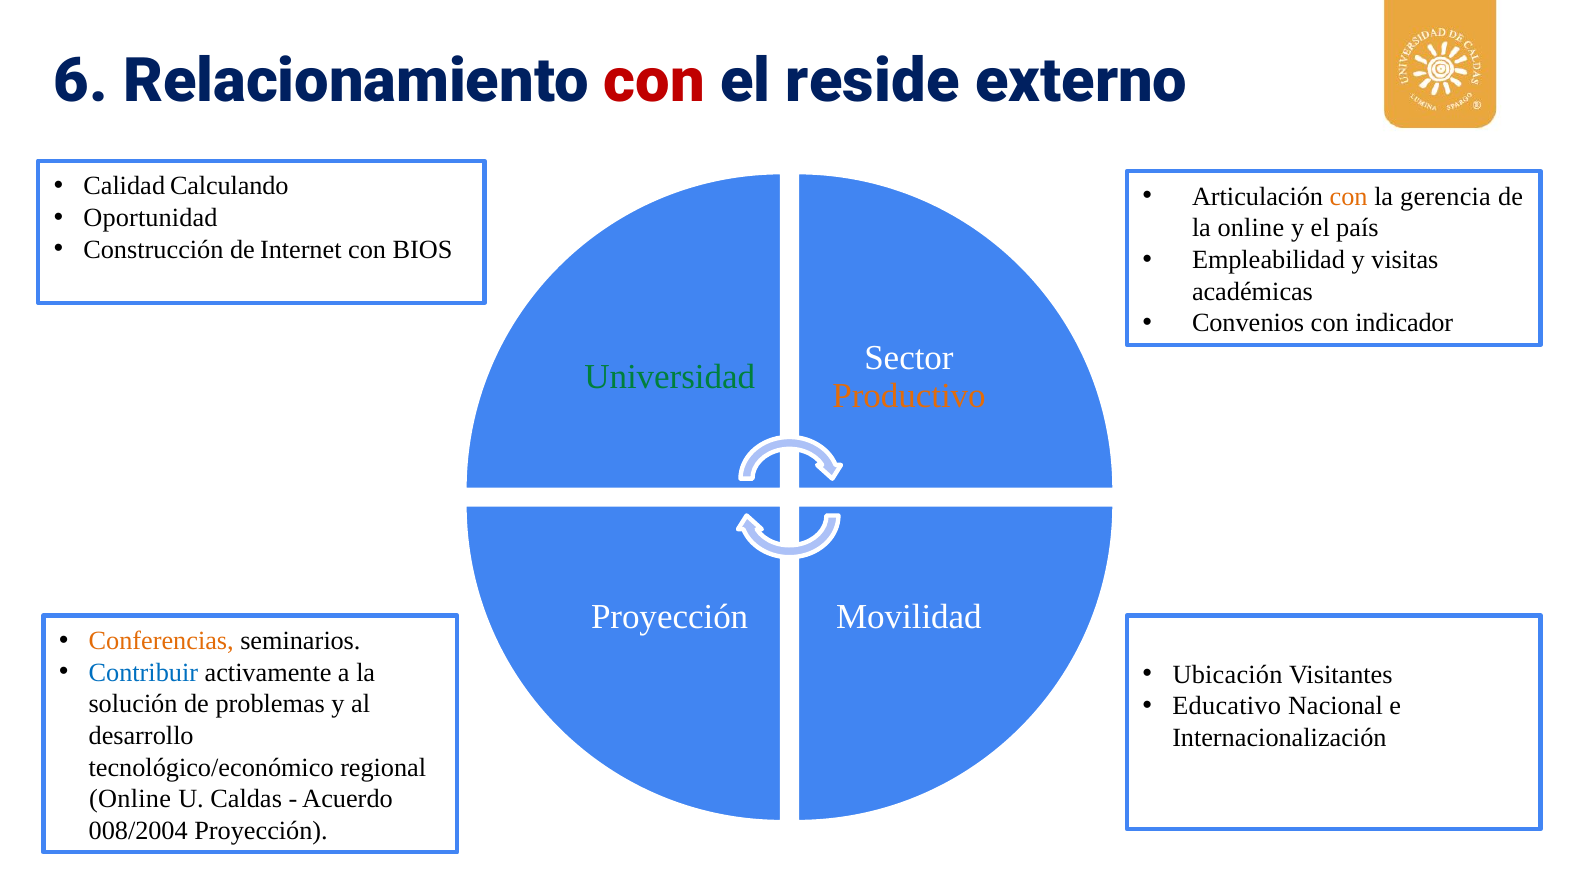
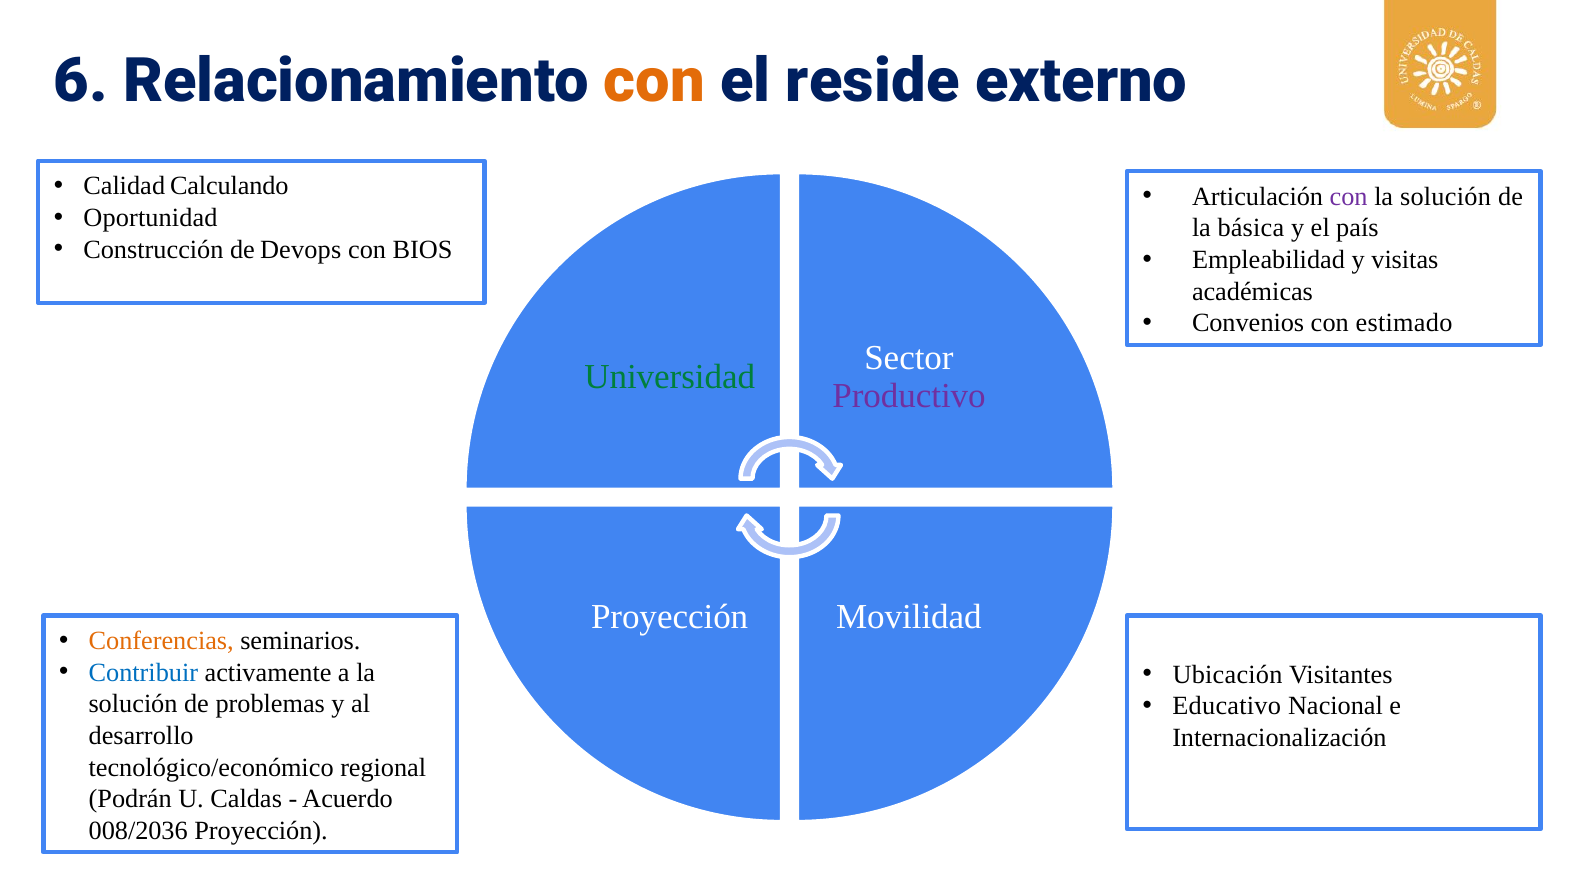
con colour: red -> orange (654, 81)
con colour: orange -> purple (1349, 197)
gerencia: gerencia -> solución (1445, 197)
la online: online -> básica (1251, 228)
Internet: Internet -> Devops (301, 249)
indicador: indicador -> estimado (1404, 323)
Productivo colour: orange -> purple (909, 396)
Online: Online -> Podrán (130, 799)
008/2004: 008/2004 -> 008/2036 (138, 831)
